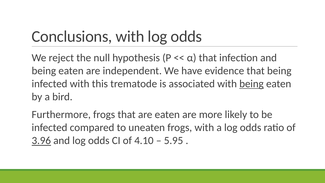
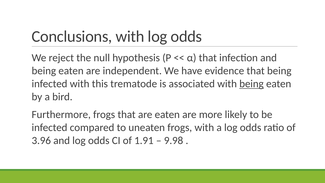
3.96 underline: present -> none (41, 141)
4.10: 4.10 -> 1.91 (144, 141)
5.95: 5.95 -> 9.98 (174, 141)
